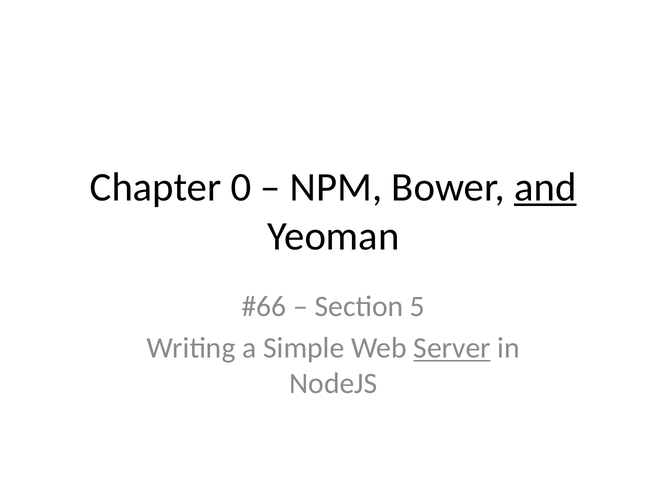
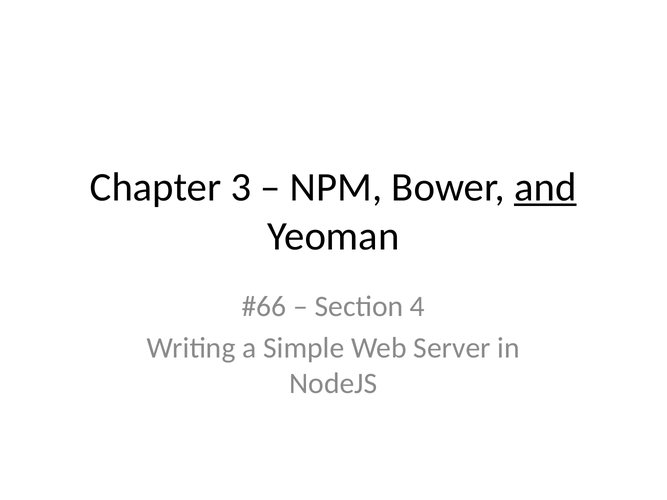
0: 0 -> 3 (241, 187)
5: 5 -> 4 (417, 307)
Server underline: present -> none (452, 348)
